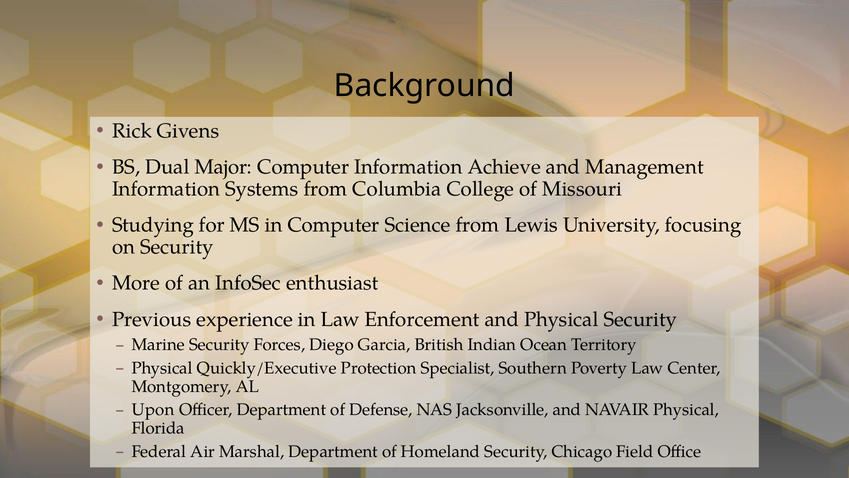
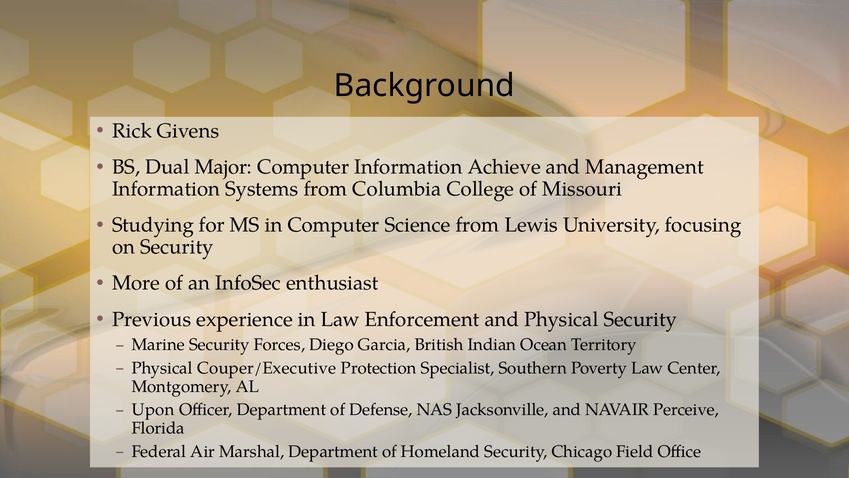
Quickly/Executive: Quickly/Executive -> Couper/Executive (267, 368)
NAVAIR Physical: Physical -> Perceive (686, 410)
